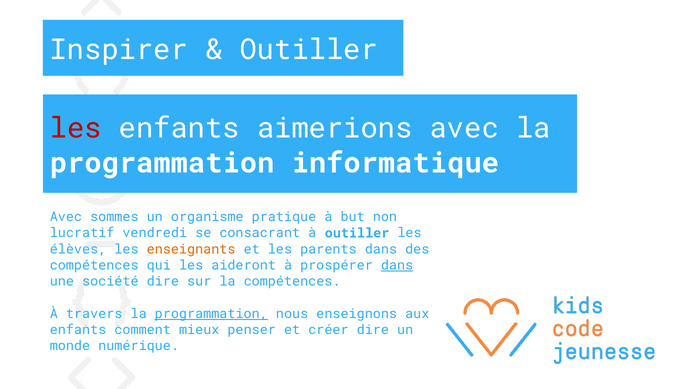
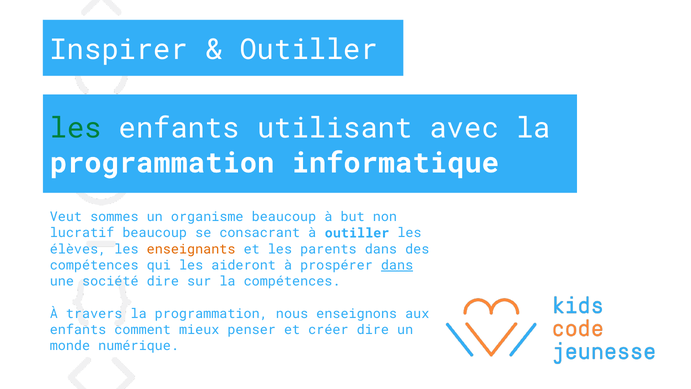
les colour: red -> green (76, 128)
aimerions: aimerions -> utilisant (335, 128)
Avec: Avec -> Veut (66, 217)
organisme pratique: pratique -> beaucoup (284, 217)
lucratif vendredi: vendredi -> beaucoup (155, 233)
programmation underline: present -> none (211, 313)
